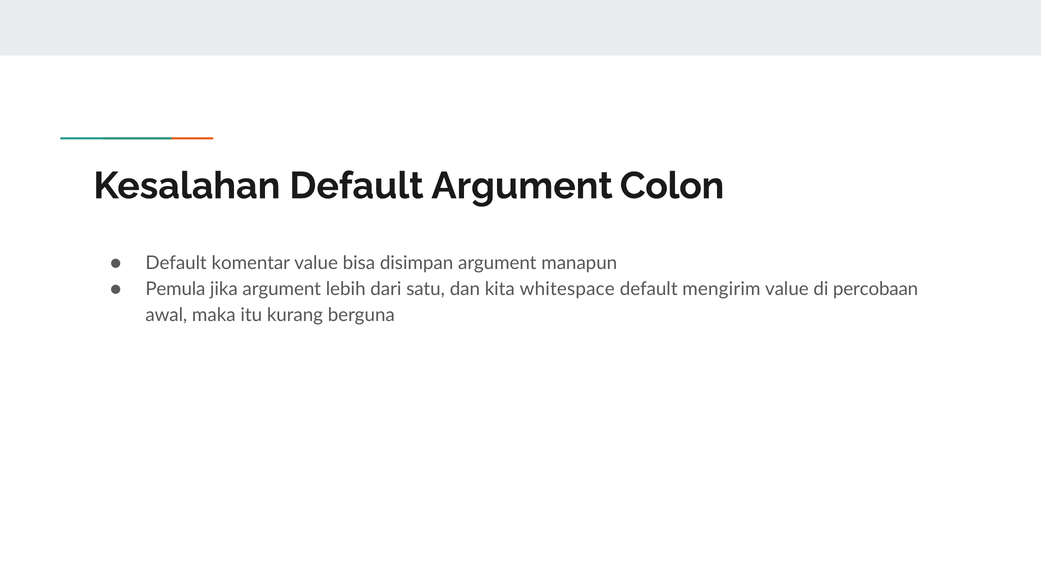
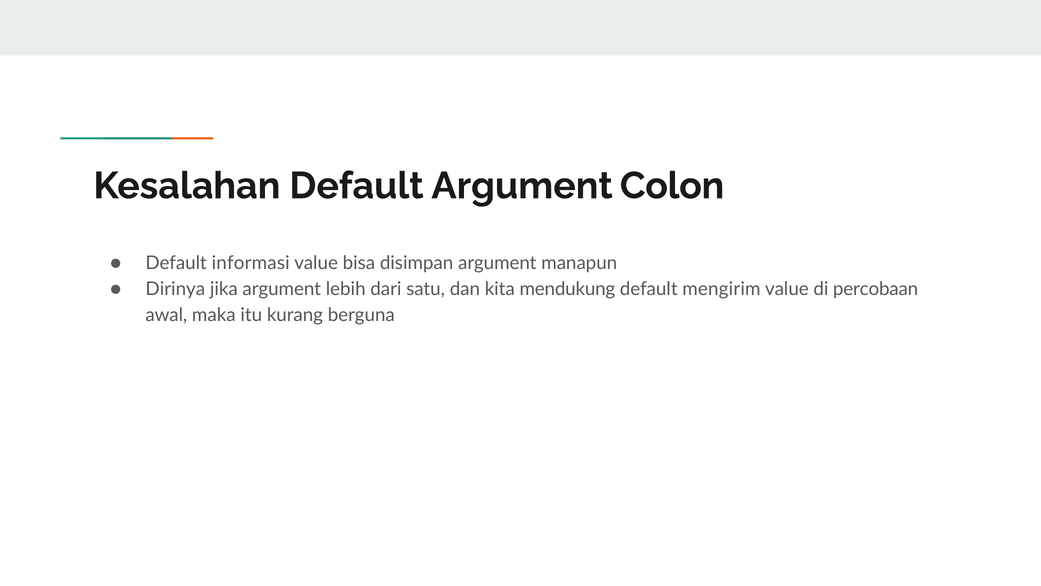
komentar: komentar -> informasi (251, 263)
Pemula: Pemula -> Dirinya (175, 289)
whitespace: whitespace -> mendukung (567, 289)
